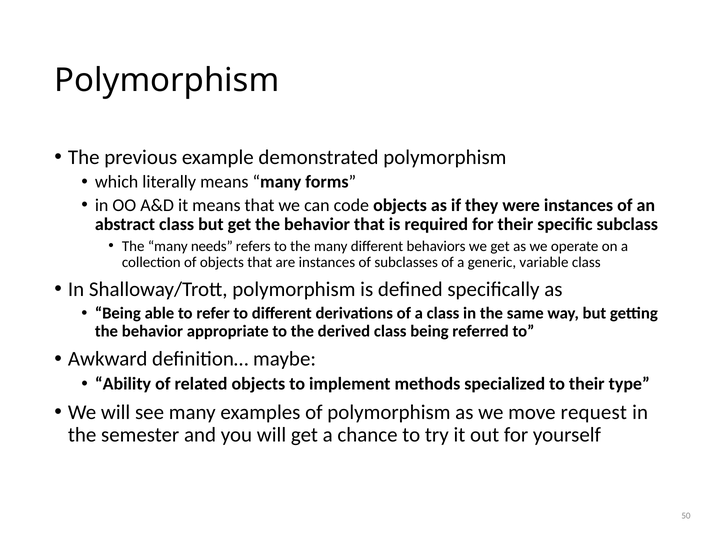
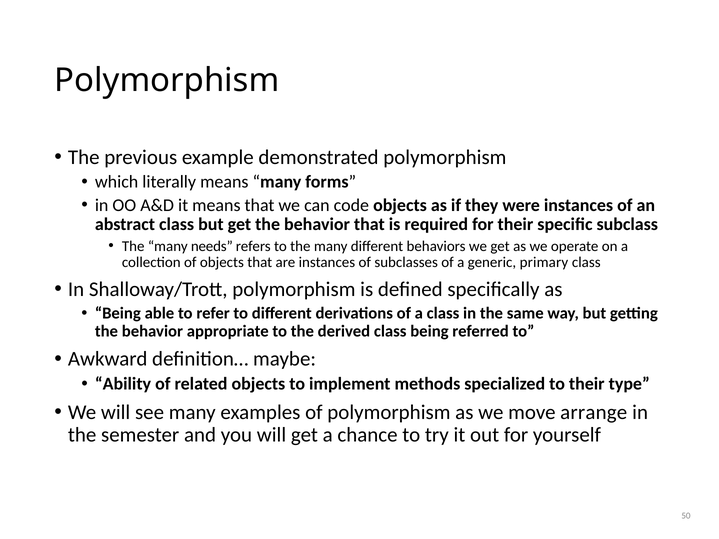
variable: variable -> primary (544, 262)
request: request -> arrange (594, 413)
